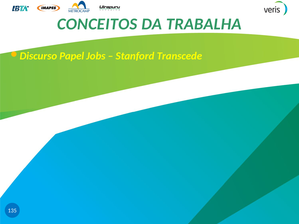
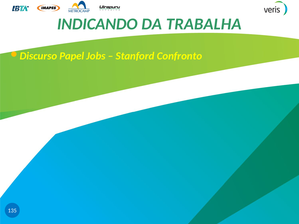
CONCEITOS: CONCEITOS -> INDICANDO (97, 24)
Transcede: Transcede -> Confronto (179, 56)
